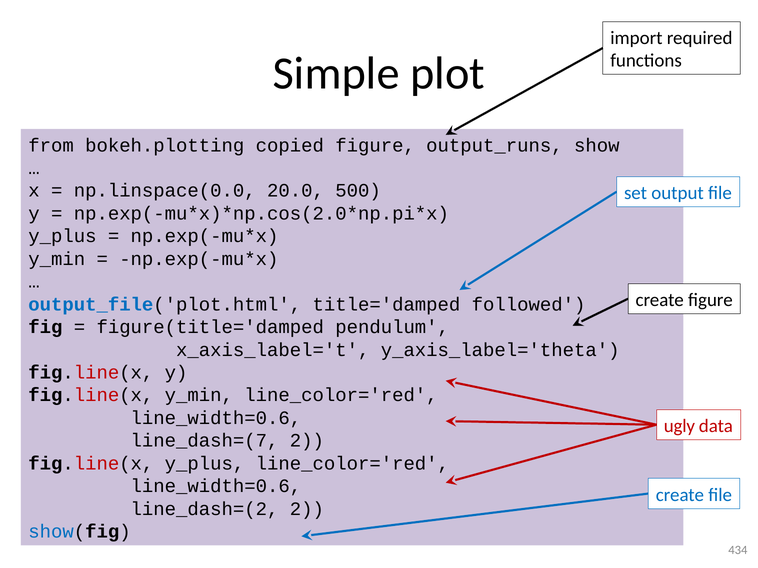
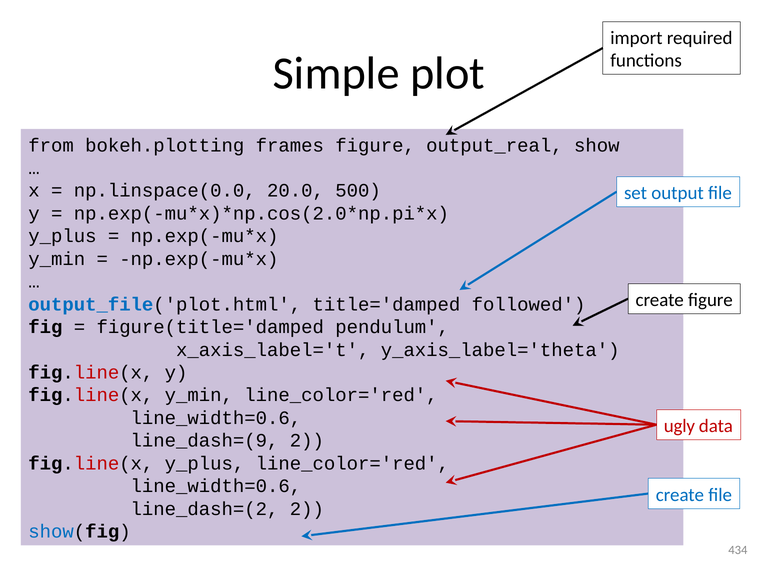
copied: copied -> frames (290, 145)
output_runs: output_runs -> output_real (494, 145)
line_dash=(7: line_dash=(7 -> line_dash=(9 (205, 441)
